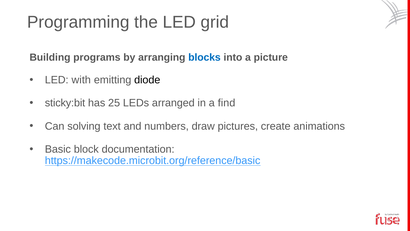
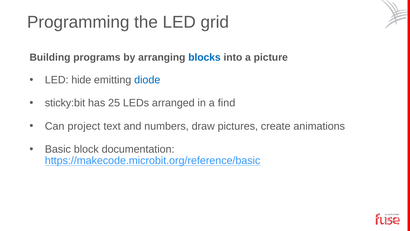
with: with -> hide (81, 80)
diode colour: black -> blue (147, 80)
solving: solving -> project (84, 126)
